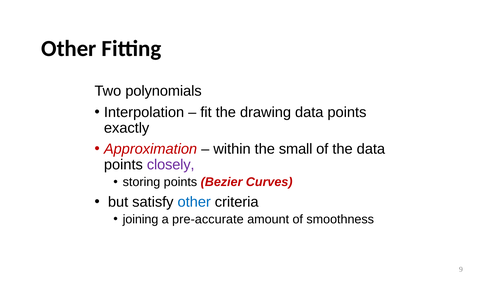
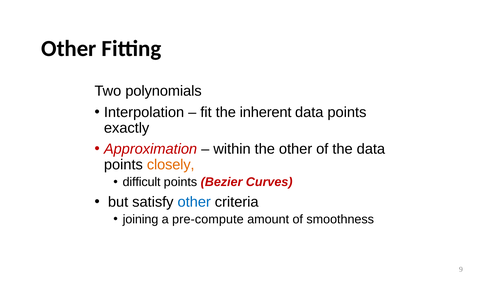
drawing: drawing -> inherent (266, 112)
the small: small -> other (296, 149)
closely colour: purple -> orange (171, 165)
storing: storing -> difficult (142, 182)
pre-accurate: pre-accurate -> pre-compute (208, 219)
